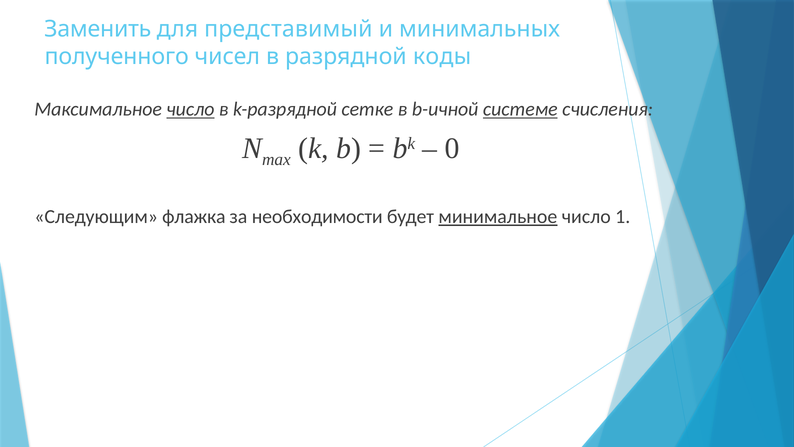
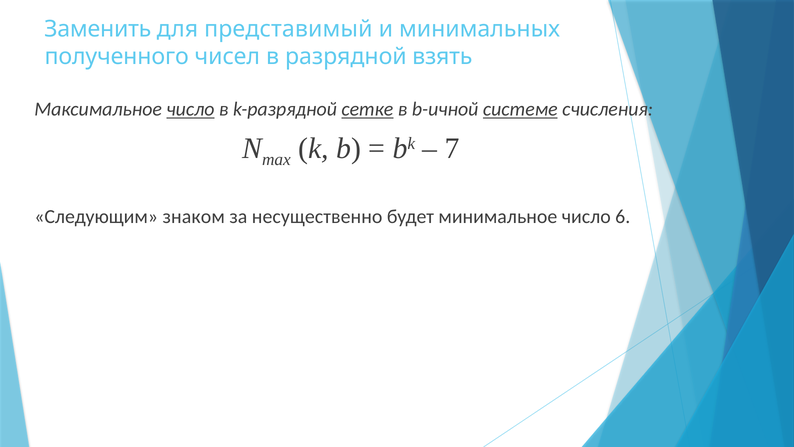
коды: коды -> взять (442, 57)
сетке underline: none -> present (367, 109)
0: 0 -> 7 (452, 148)
флажка: флажка -> знаком (194, 216)
необходимости: необходимости -> несущественно (317, 216)
минимальное underline: present -> none (498, 216)
1: 1 -> 6 (623, 216)
